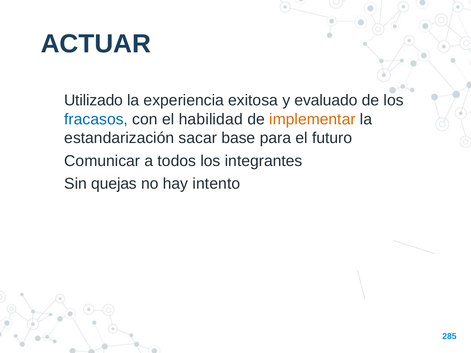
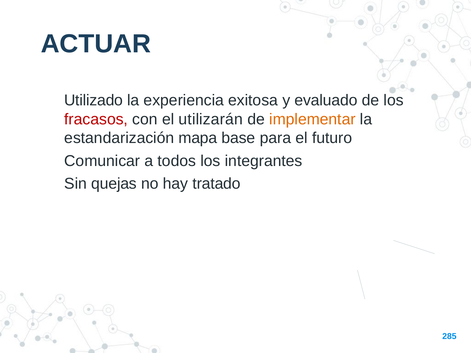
fracasos colour: blue -> red (96, 119)
habilidad: habilidad -> utilizarán (211, 119)
sacar: sacar -> mapa (198, 138)
intento: intento -> tratado (217, 184)
